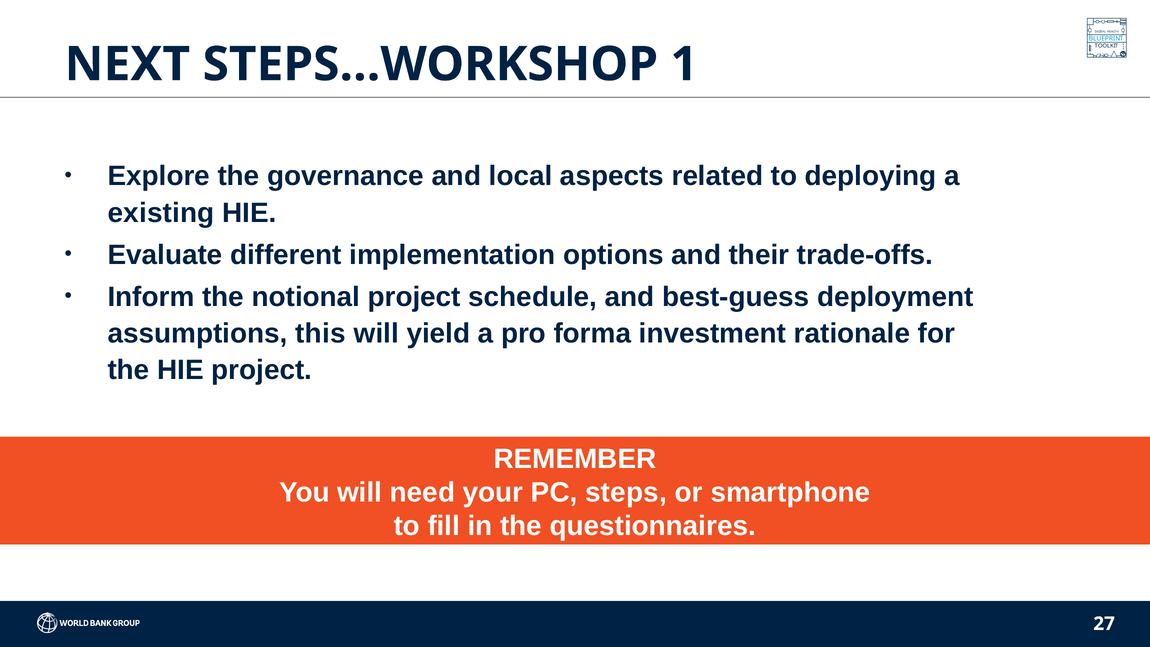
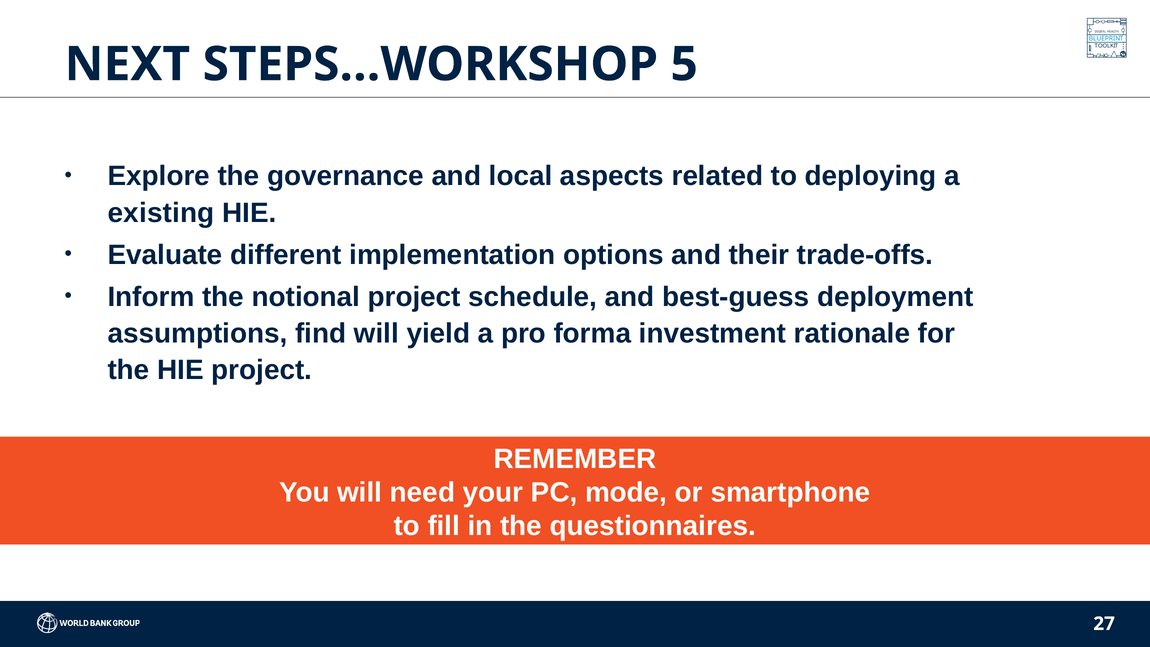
1: 1 -> 5 (684, 64)
this: this -> find (321, 334)
steps: steps -> mode (626, 492)
